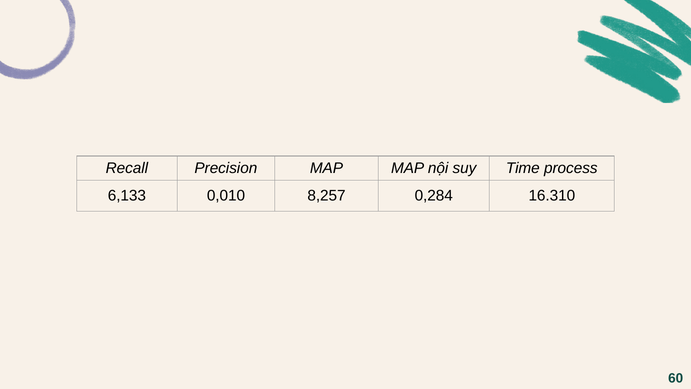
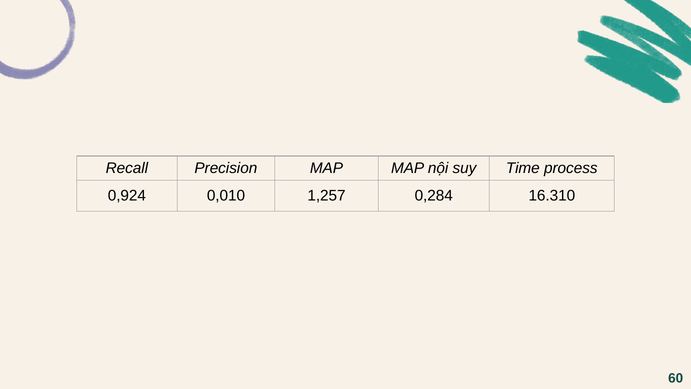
6,133: 6,133 -> 0,924 (127, 196)
8,257: 8,257 -> 1,257 (327, 196)
